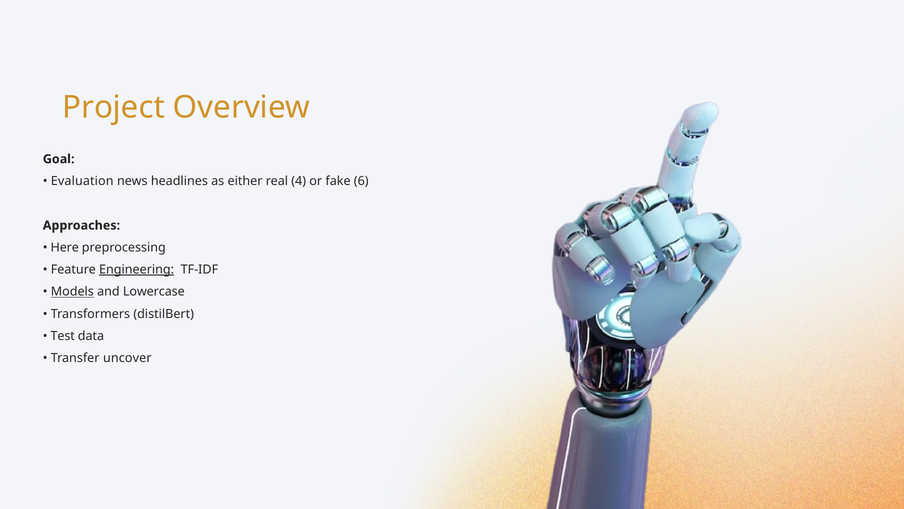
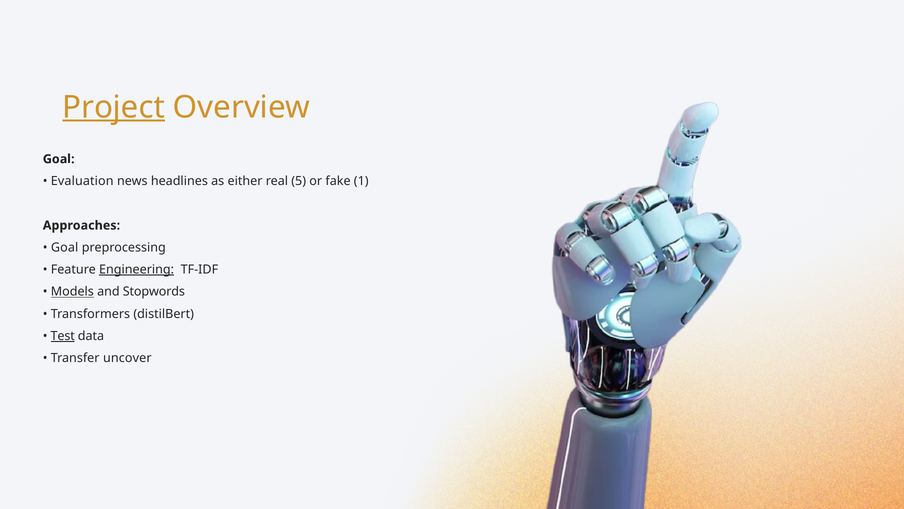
Project underline: none -> present (114, 107)
4: 4 -> 5 (299, 181)
6: 6 -> 1 (361, 181)
Here: Here -> Goal (65, 247)
Lowercase: Lowercase -> Stopwords (154, 292)
Test underline: none -> present (63, 336)
